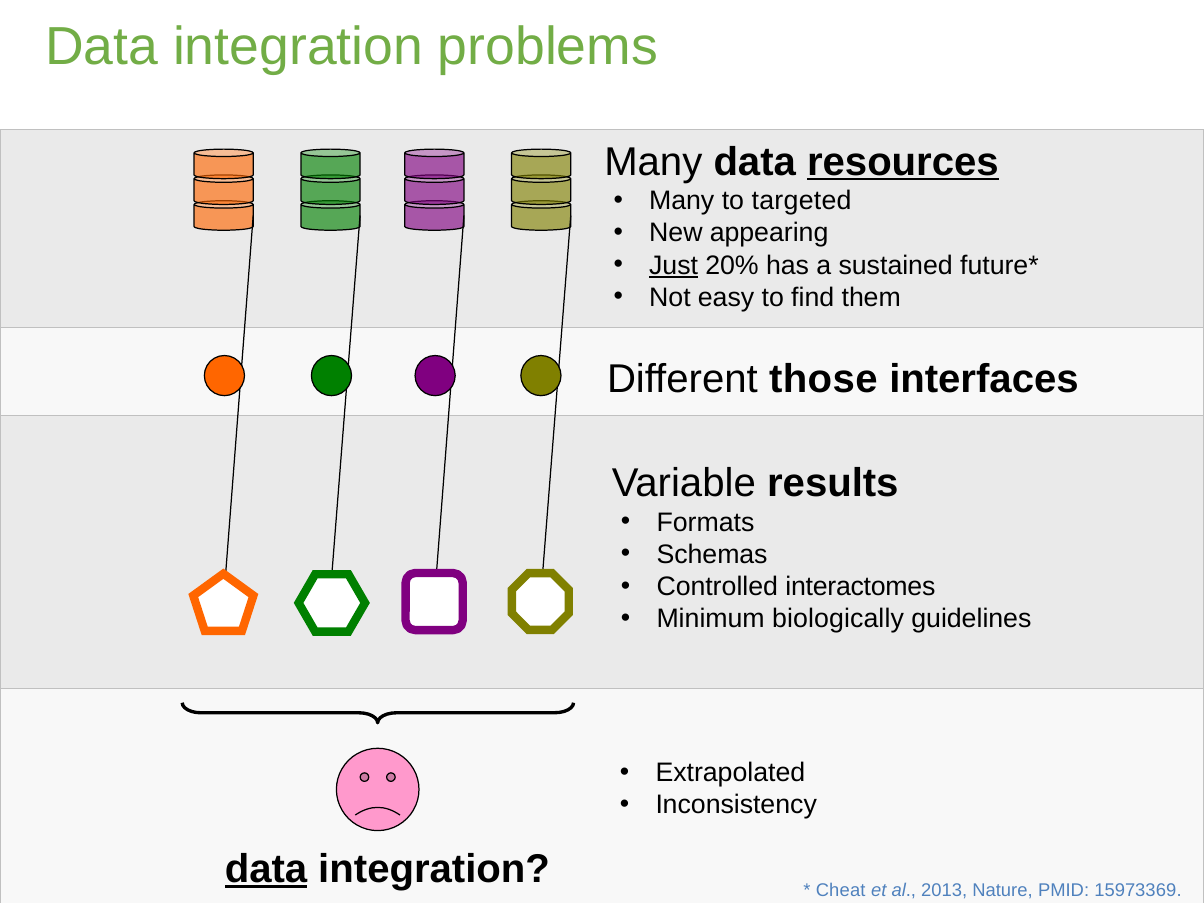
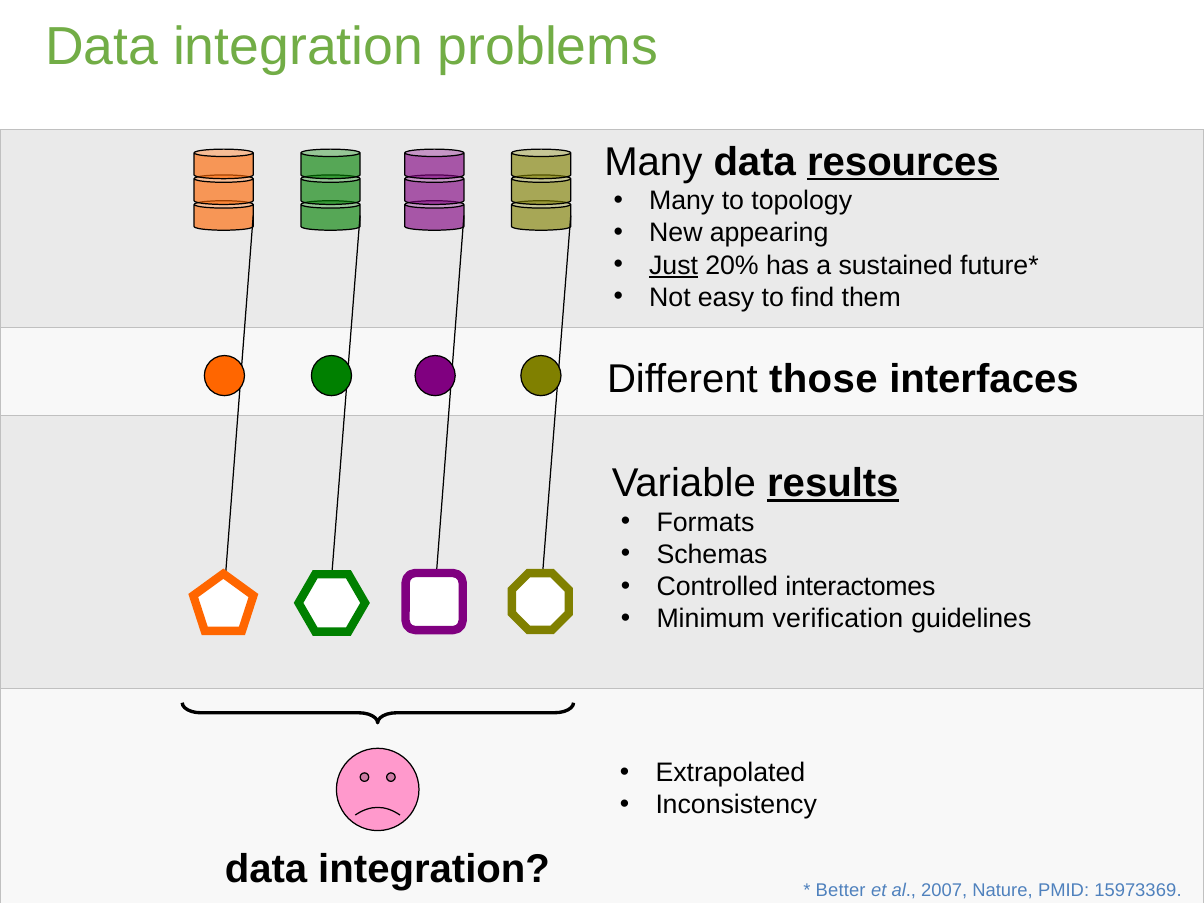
targeted: targeted -> topology (802, 201)
results underline: none -> present (833, 483)
biologically: biologically -> verification (838, 619)
data underline: present -> none (266, 869)
Cheat: Cheat -> Better (841, 890)
2013: 2013 -> 2007 (944, 890)
